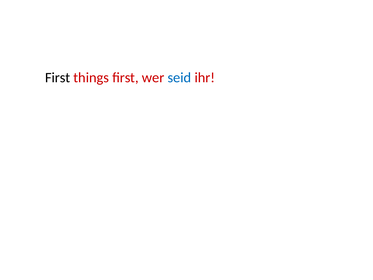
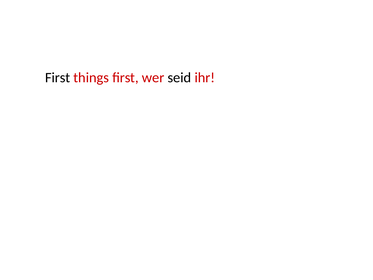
seid colour: blue -> black (179, 78)
